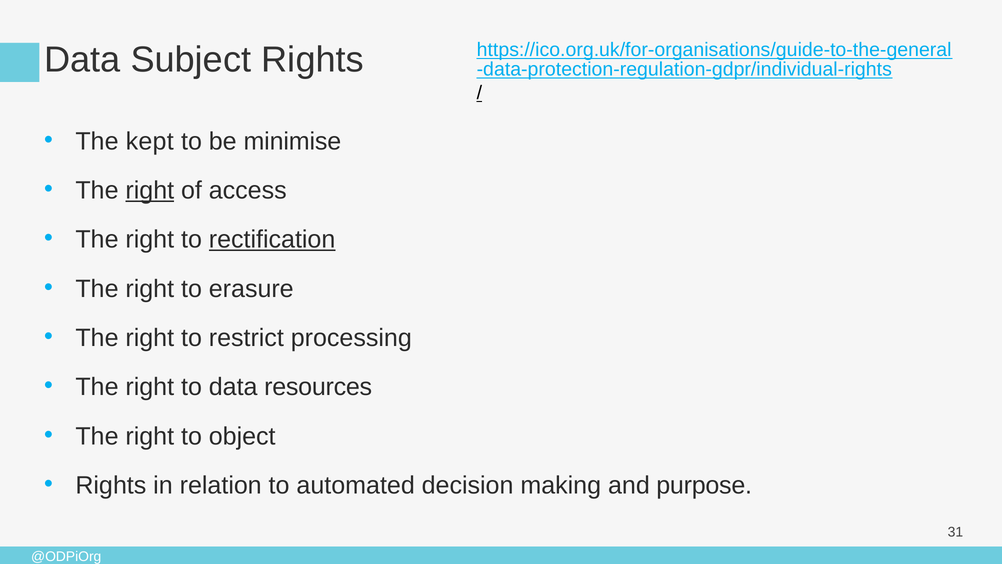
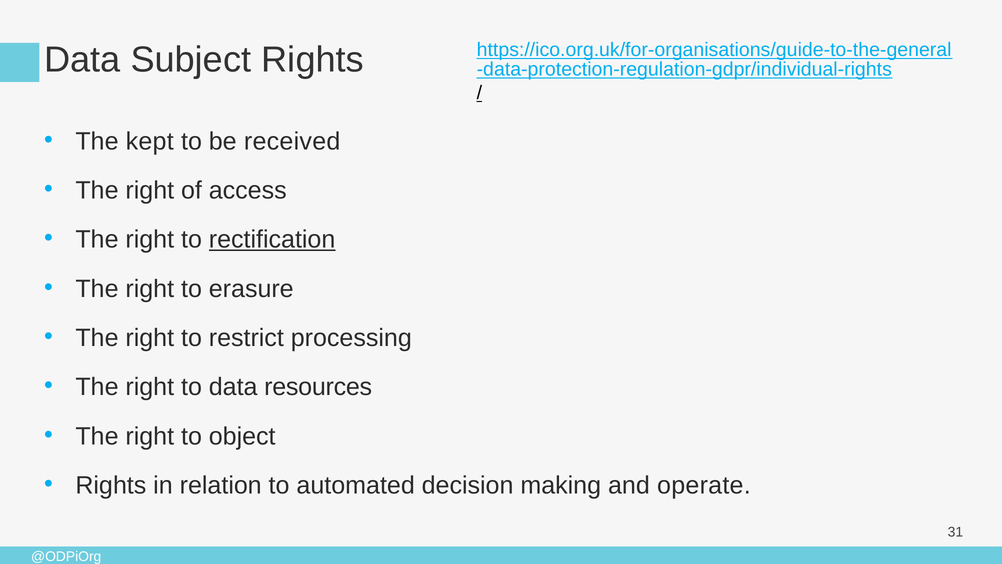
minimise: minimise -> received (292, 141)
right underline: present -> none (150, 190)
purpose: purpose -> operate (704, 485)
